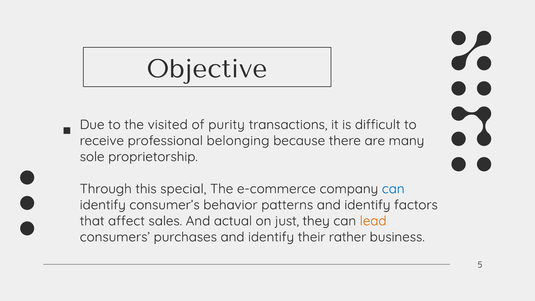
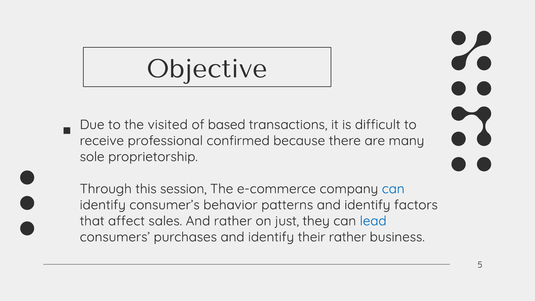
purity: purity -> based (227, 125)
belonging: belonging -> confirmed (238, 141)
special: special -> session (183, 189)
And actual: actual -> rather (233, 221)
lead colour: orange -> blue (373, 221)
